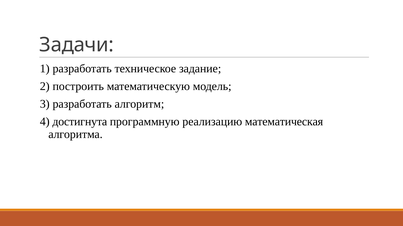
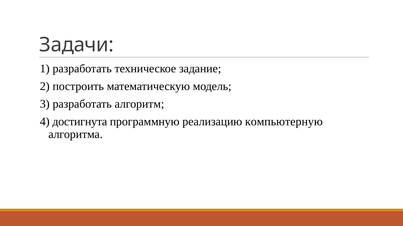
математическая: математическая -> компьютерную (284, 122)
